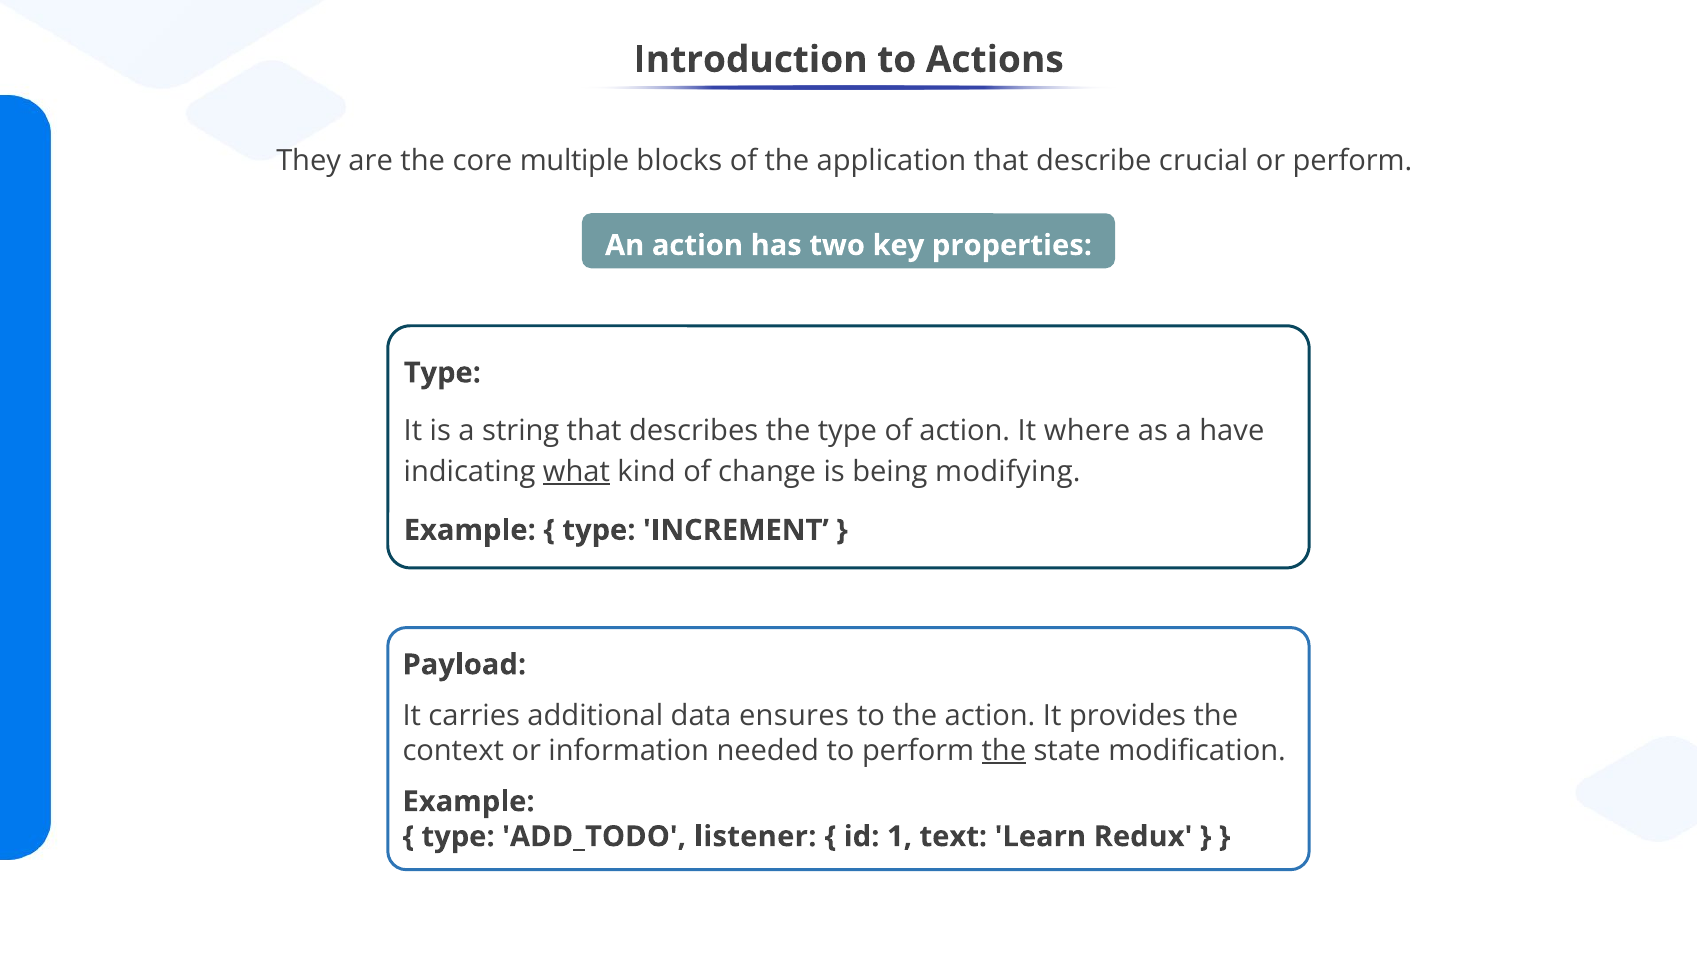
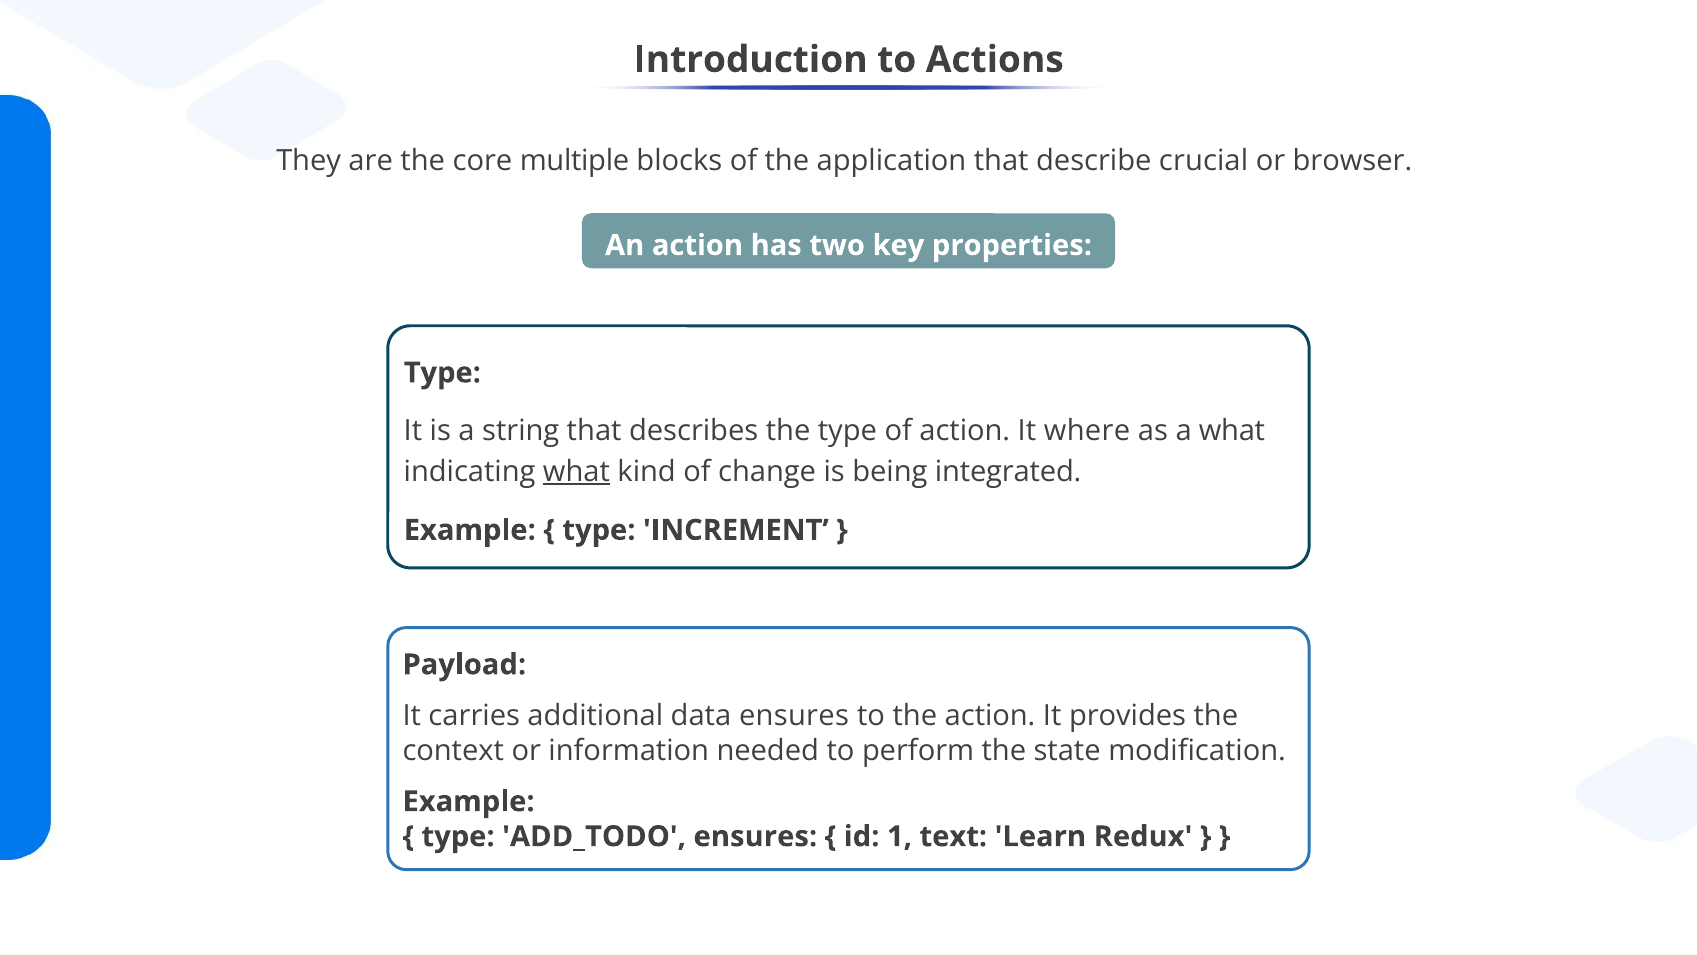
or perform: perform -> browser (1352, 161)
a have: have -> what (1232, 431)
modifying: modifying -> integrated (1008, 471)
the underline: present -> none (1004, 750)
ADD_TODO listener: listener -> ensures (755, 836)
